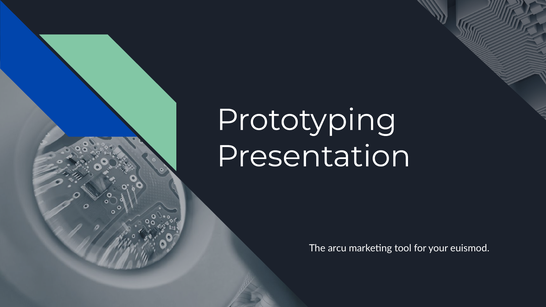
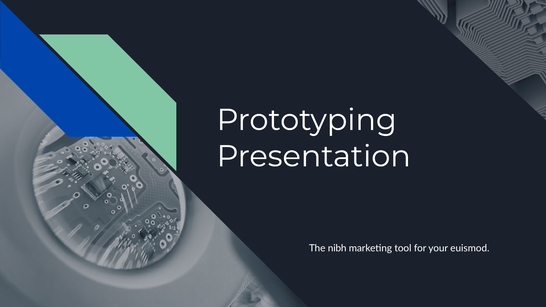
arcu: arcu -> nibh (337, 248)
